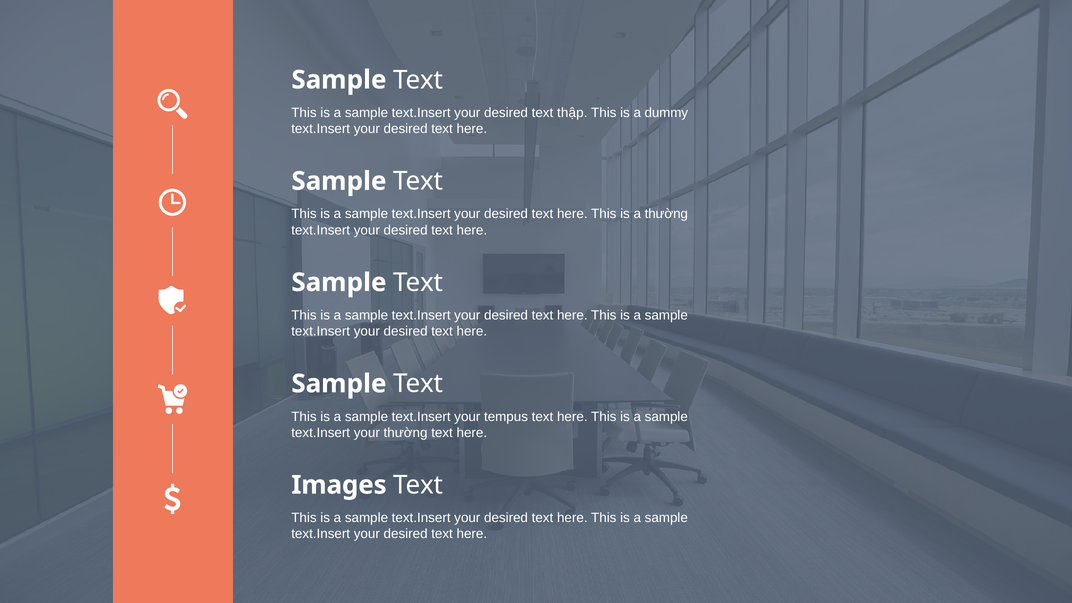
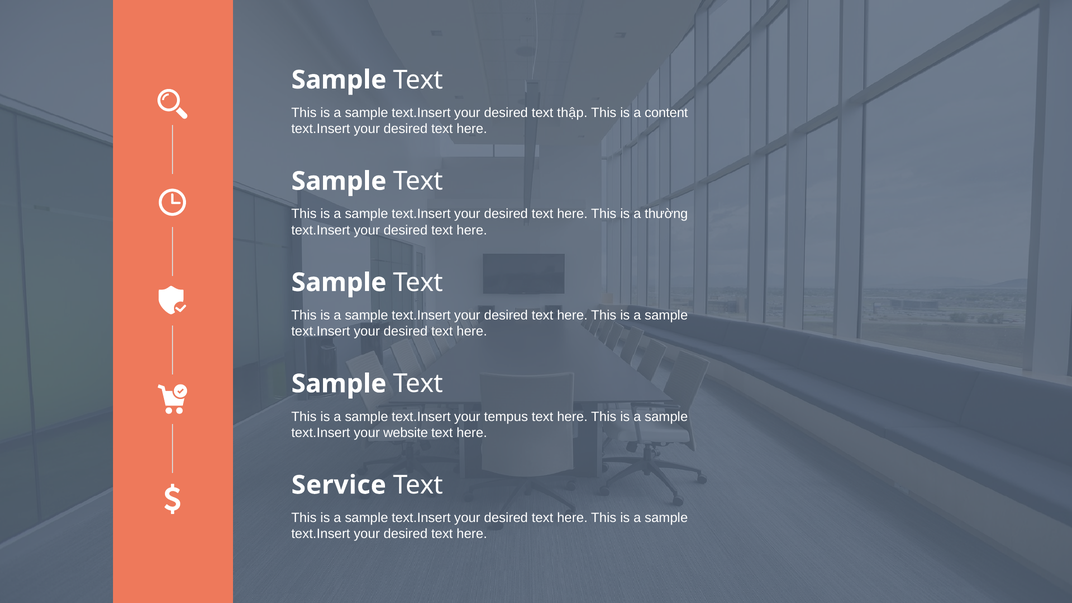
dummy: dummy -> content (666, 113)
your thường: thường -> website (406, 433)
Images: Images -> Service (339, 485)
